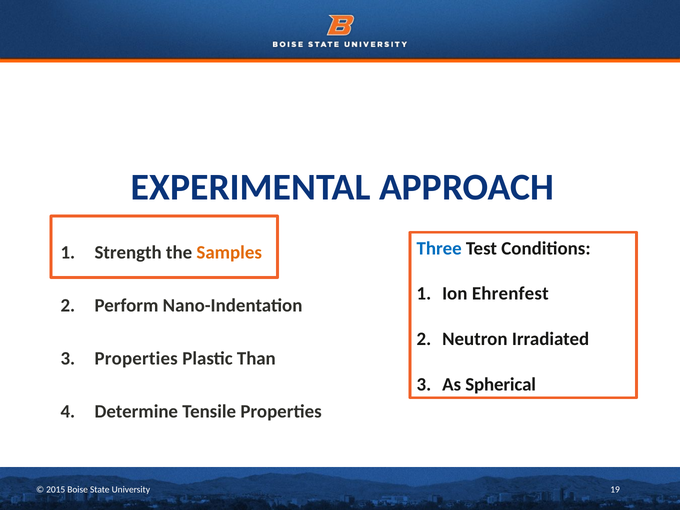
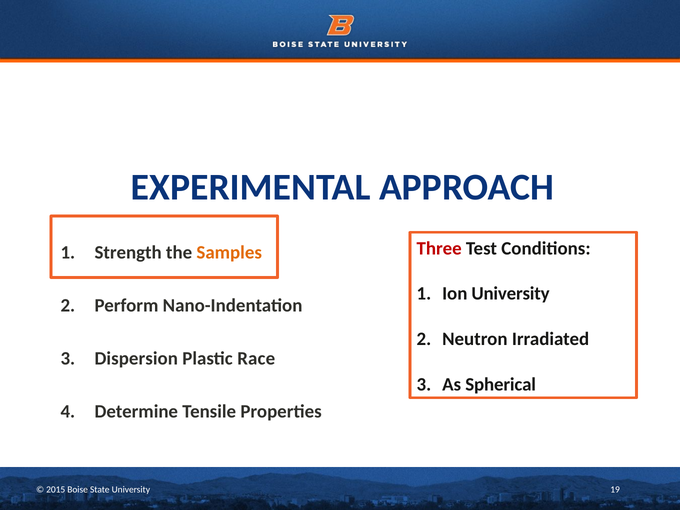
Three colour: blue -> red (439, 248)
Ion Ehrenfest: Ehrenfest -> University (511, 294)
Properties: Properties -> Dispersion (136, 359)
Than: Than -> Race (256, 359)
